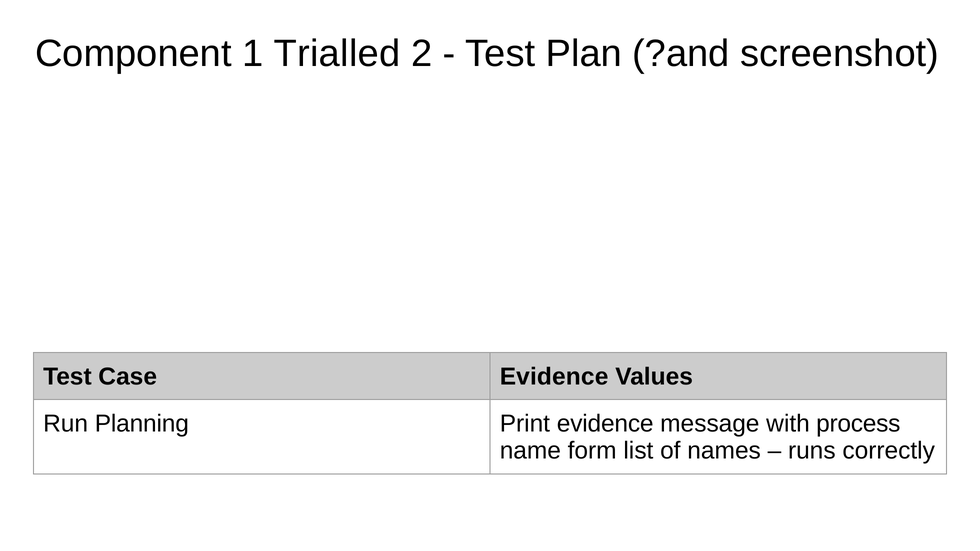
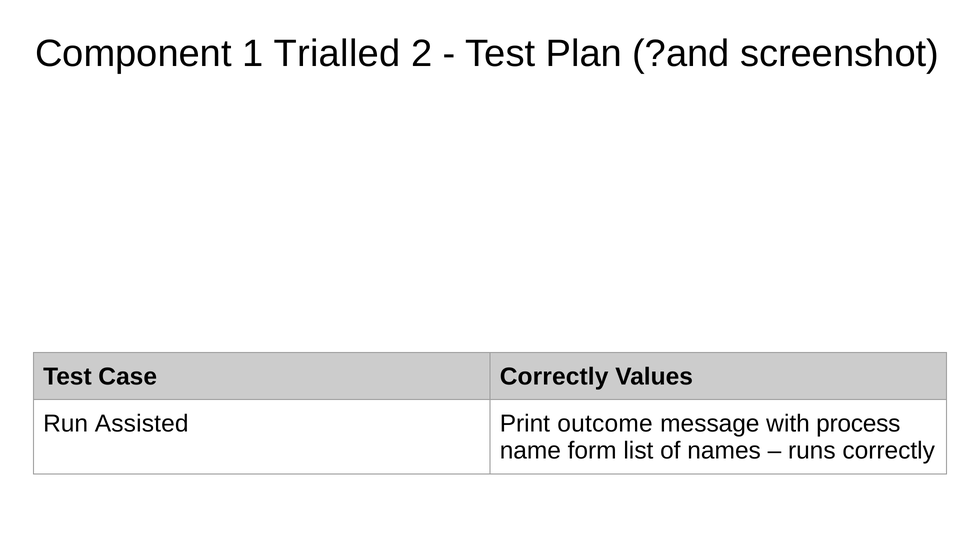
Case Evidence: Evidence -> Correctly (554, 377)
Planning: Planning -> Assisted (142, 424)
Print evidence: evidence -> outcome (605, 424)
